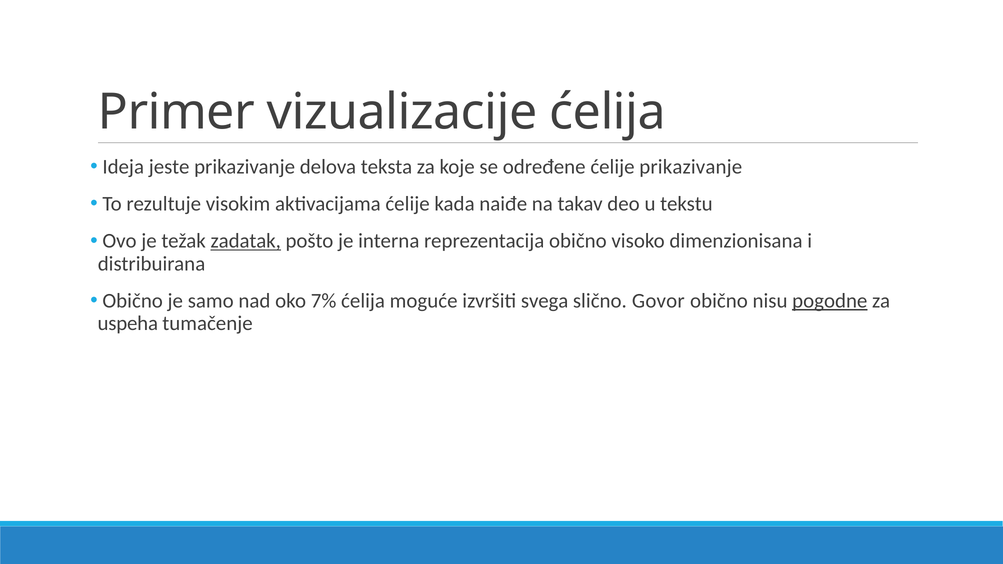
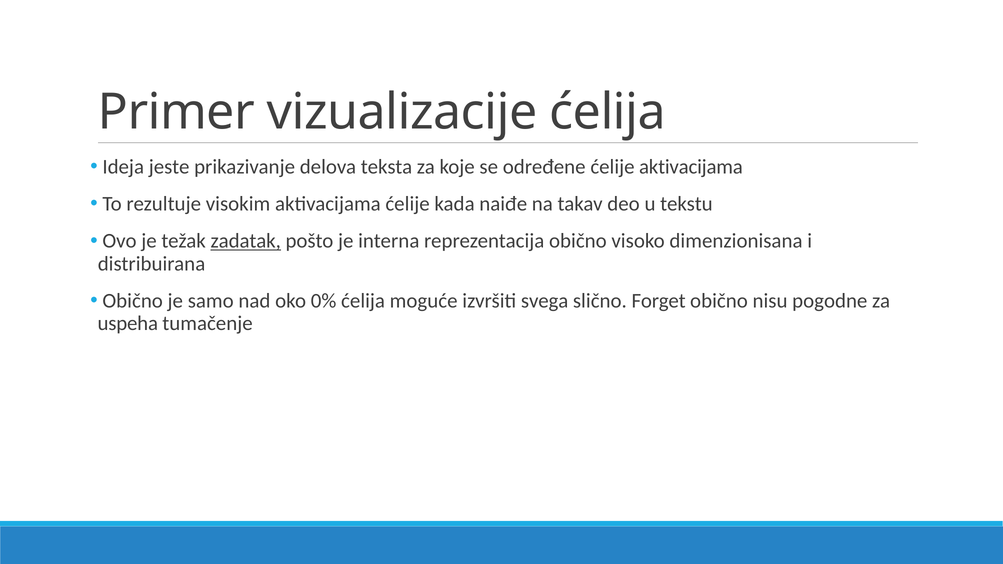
ćelije prikazivanje: prikazivanje -> aktivacijama (691, 167)
7%: 7% -> 0% (324, 301)
Govor: Govor -> Forget (659, 301)
pogodne underline: present -> none (830, 301)
